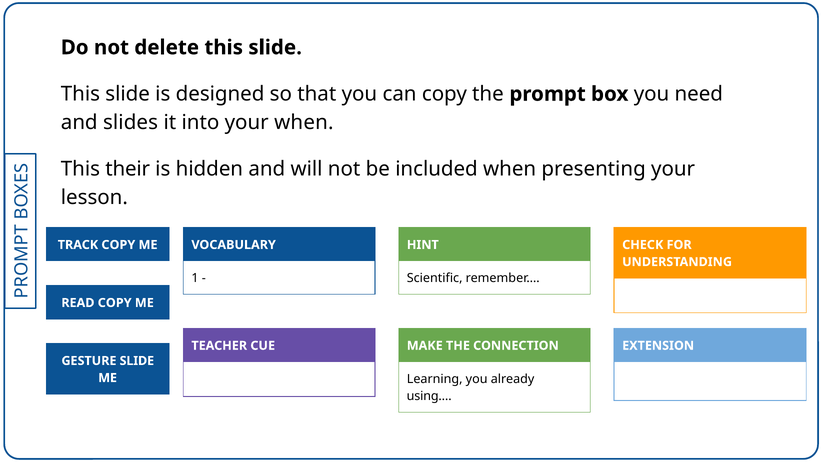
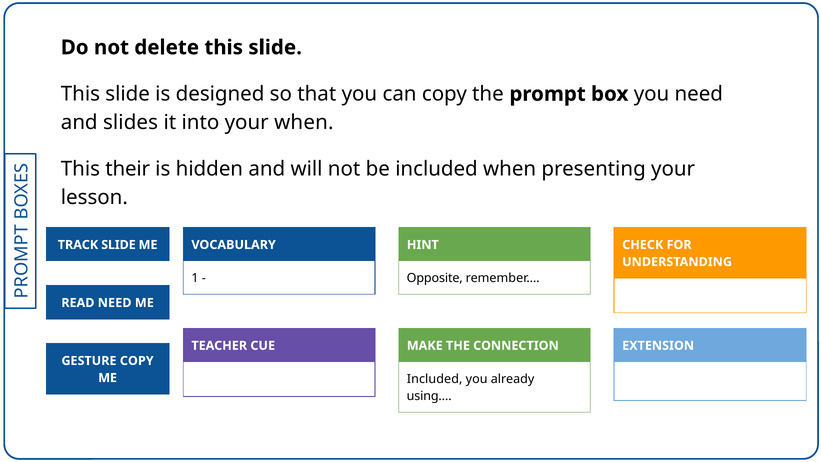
TRACK COPY: COPY -> SLIDE (118, 245)
Scientific: Scientific -> Opposite (435, 278)
READ COPY: COPY -> NEED (115, 303)
GESTURE SLIDE: SLIDE -> COPY (137, 361)
Learning: Learning -> Included (435, 379)
